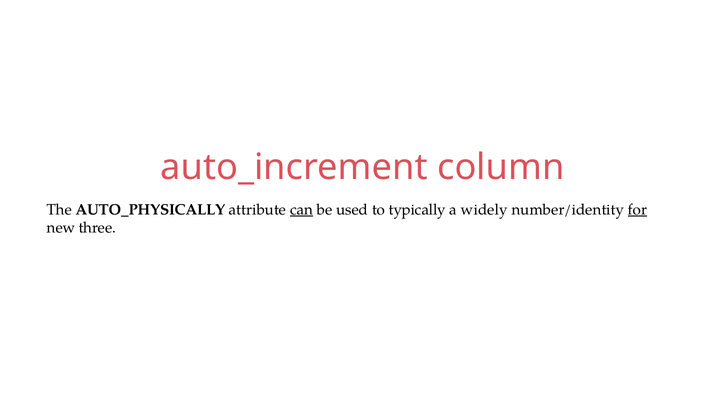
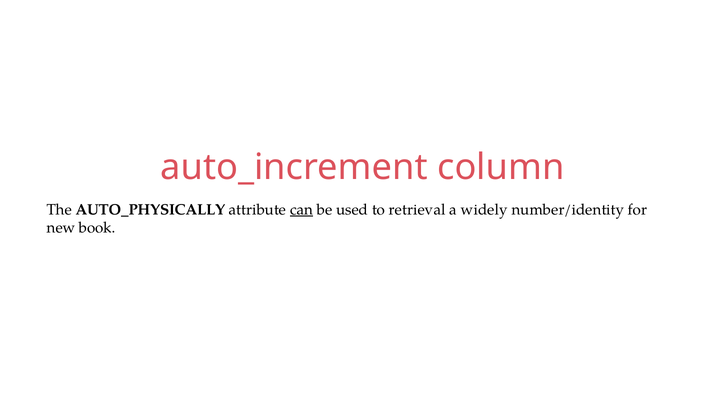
typically: typically -> retrieval (417, 209)
for underline: present -> none (637, 209)
three: three -> book (97, 228)
